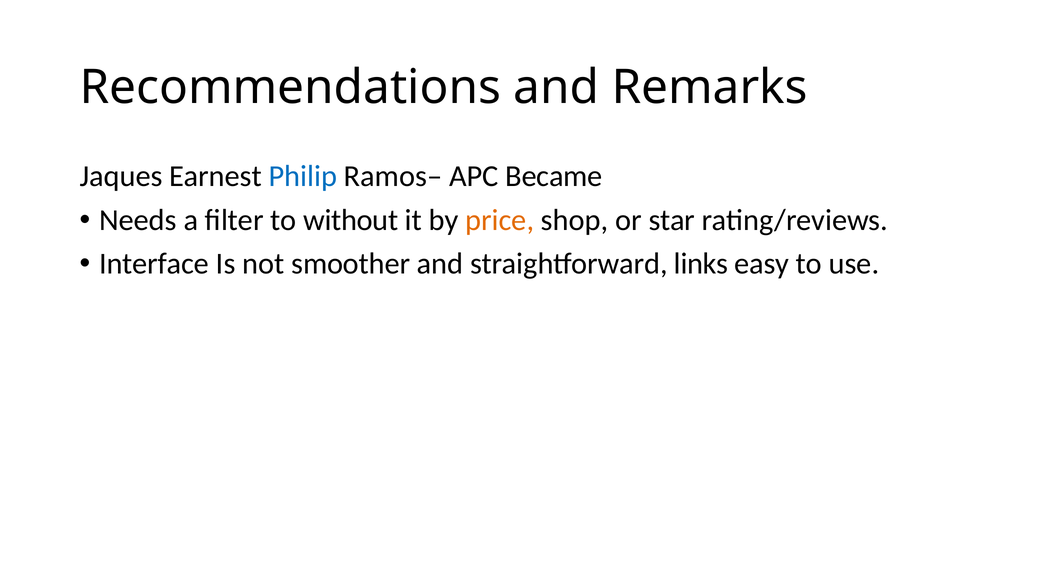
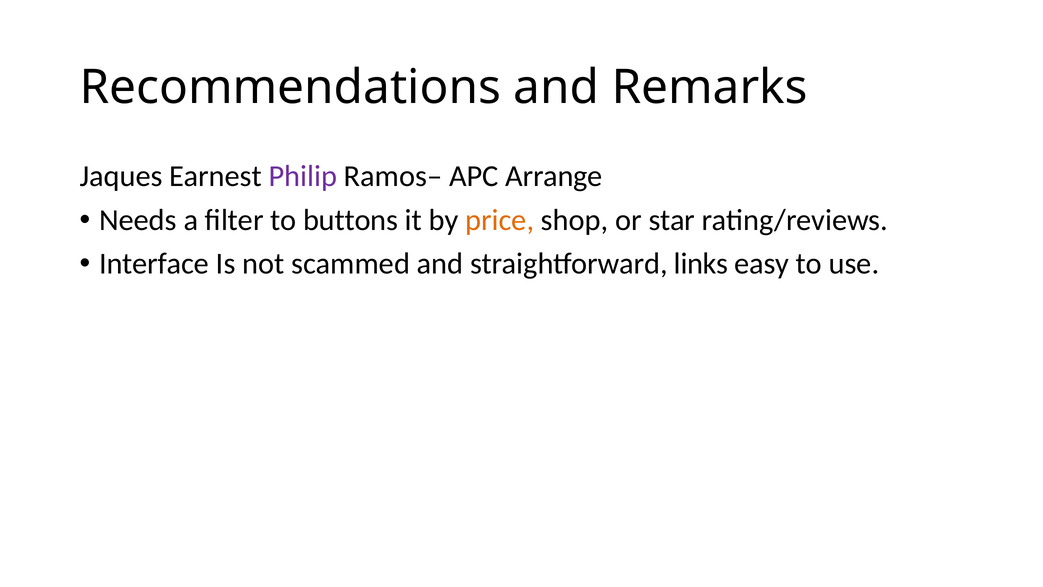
Philip colour: blue -> purple (303, 176)
Became: Became -> Arrange (554, 176)
without: without -> buttons (351, 220)
smoother: smoother -> scammed (351, 264)
